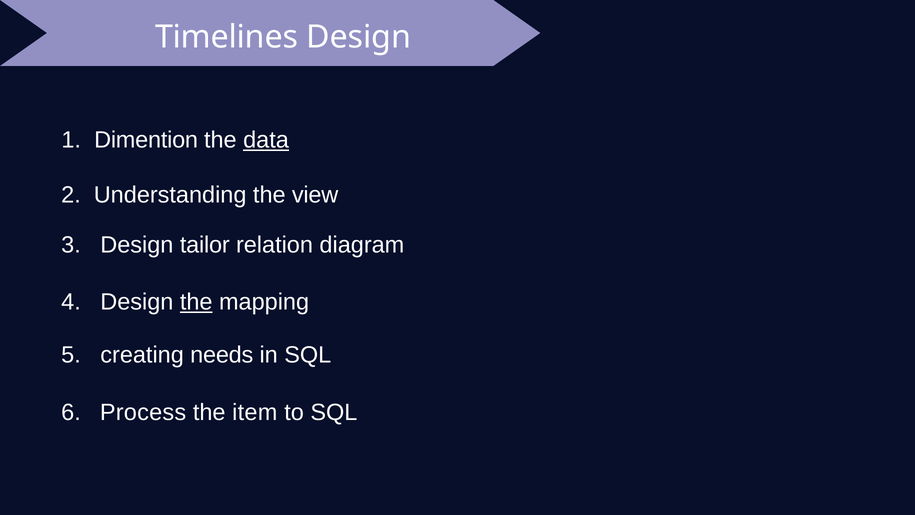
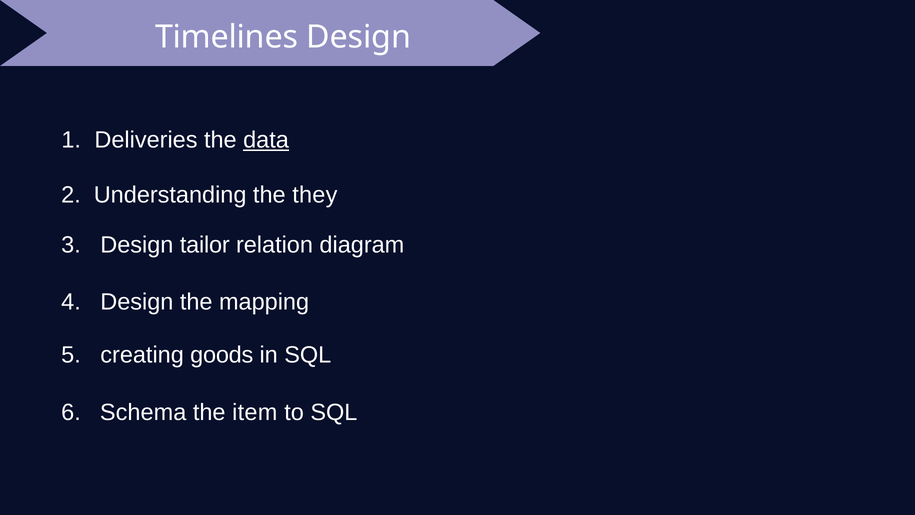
Dimention: Dimention -> Deliveries (146, 140)
view: view -> they (315, 195)
the underline: present -> none (196, 302)
needs: needs -> goods (222, 355)
Process: Process -> Schema (143, 412)
